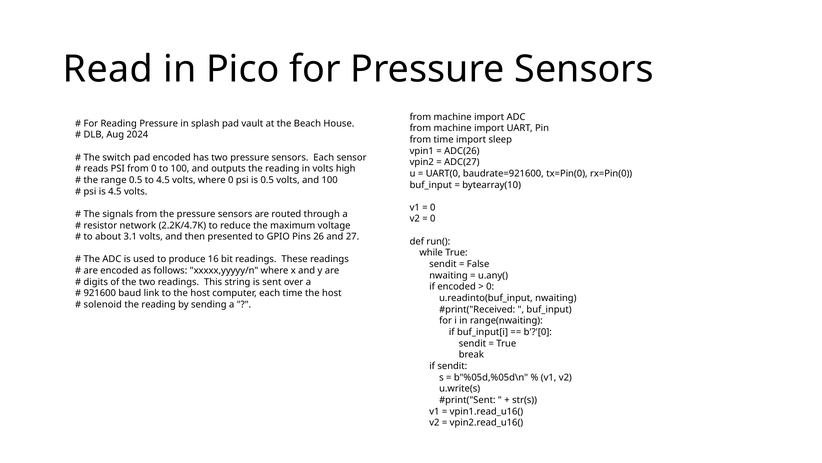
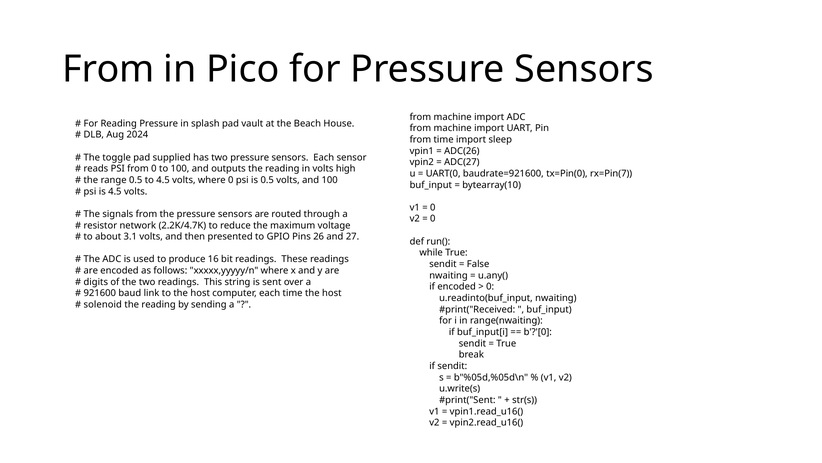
Read: Read -> From (108, 69)
switch: switch -> toggle (117, 157)
pad encoded: encoded -> supplied (172, 157)
rx=Pin(0: rx=Pin(0 -> rx=Pin(7 (611, 173)
